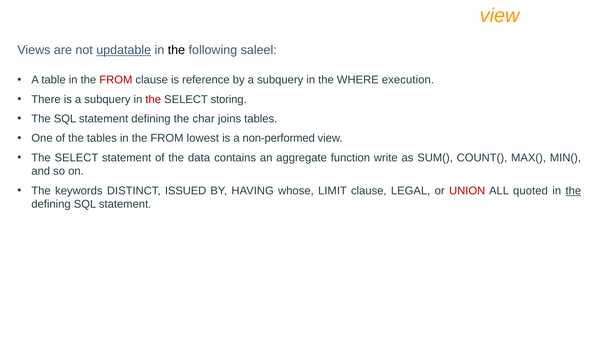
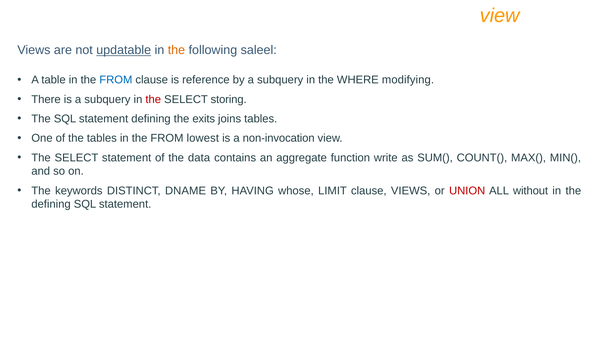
the colour: black -> orange (176, 50)
FROM colour: red -> blue (116, 80)
execution: execution -> modifying (408, 80)
char: char -> exits (204, 119)
non-performed: non-performed -> non-invocation (279, 138)
ISSUED: ISSUED -> DNAME (186, 191)
clause LEGAL: LEGAL -> VIEWS (411, 191)
quoted: quoted -> without (531, 191)
the underline: present -> none (573, 191)
